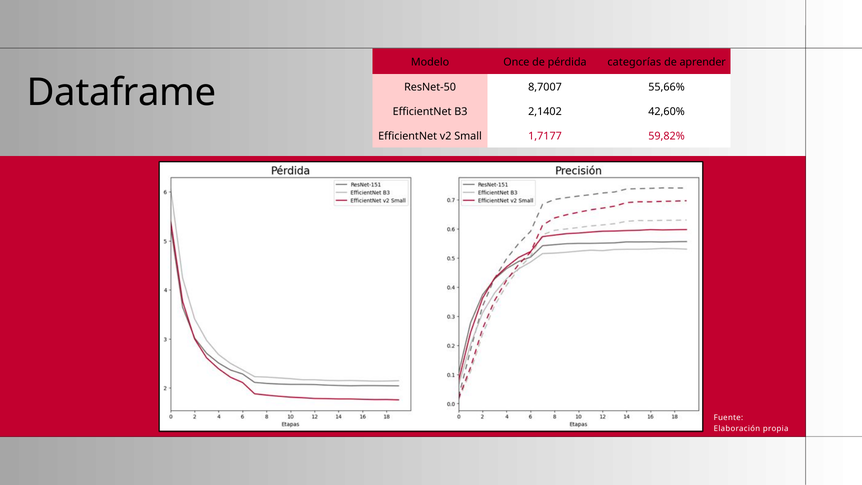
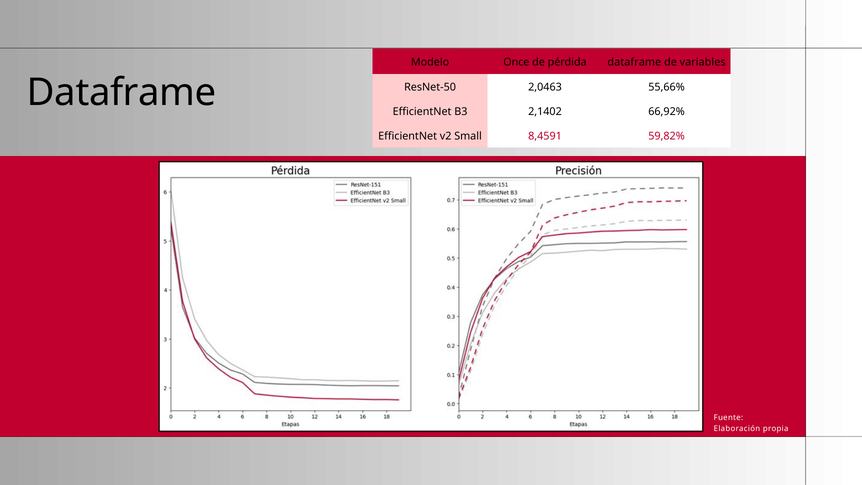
pérdida categorías: categorías -> dataframe (634, 62)
aprender: aprender -> variables (703, 62)
8,7007: 8,7007 -> 2,0463 (545, 87)
42,60%: 42,60% -> 66,92% (667, 112)
1,7177: 1,7177 -> 8,4591 (545, 136)
